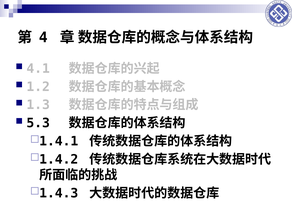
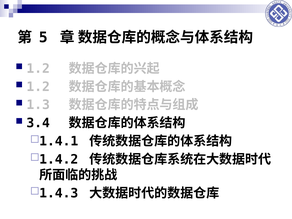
4: 4 -> 5 (43, 38)
4.1: 4.1 -> 1.2 (38, 69)
5.3: 5.3 -> 3.4 (38, 123)
